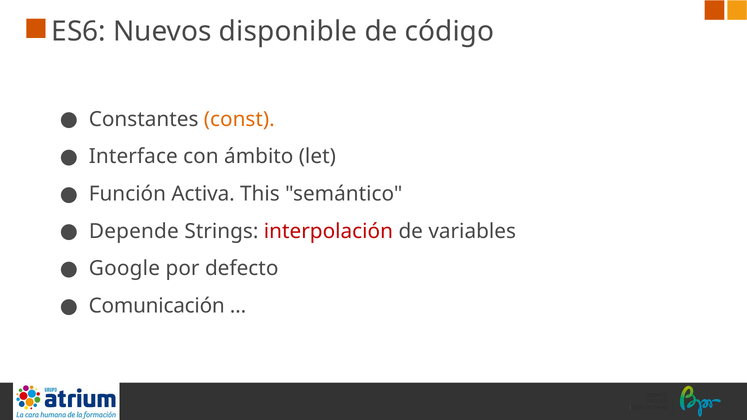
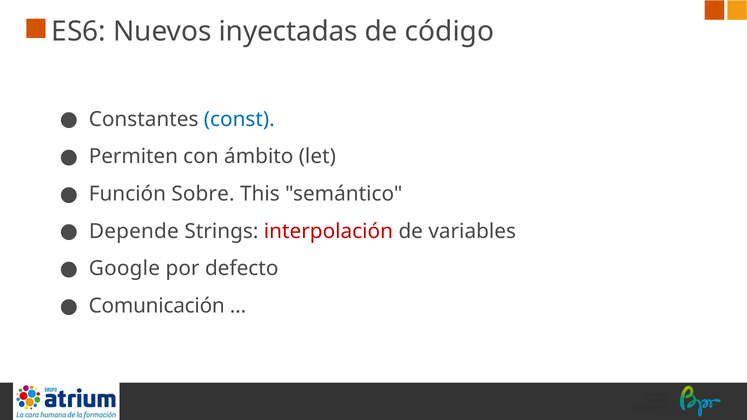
disponible: disponible -> inyectadas (288, 32)
const colour: orange -> blue (239, 119)
Interface: Interface -> Permiten (133, 157)
Activa: Activa -> Sobre (203, 194)
